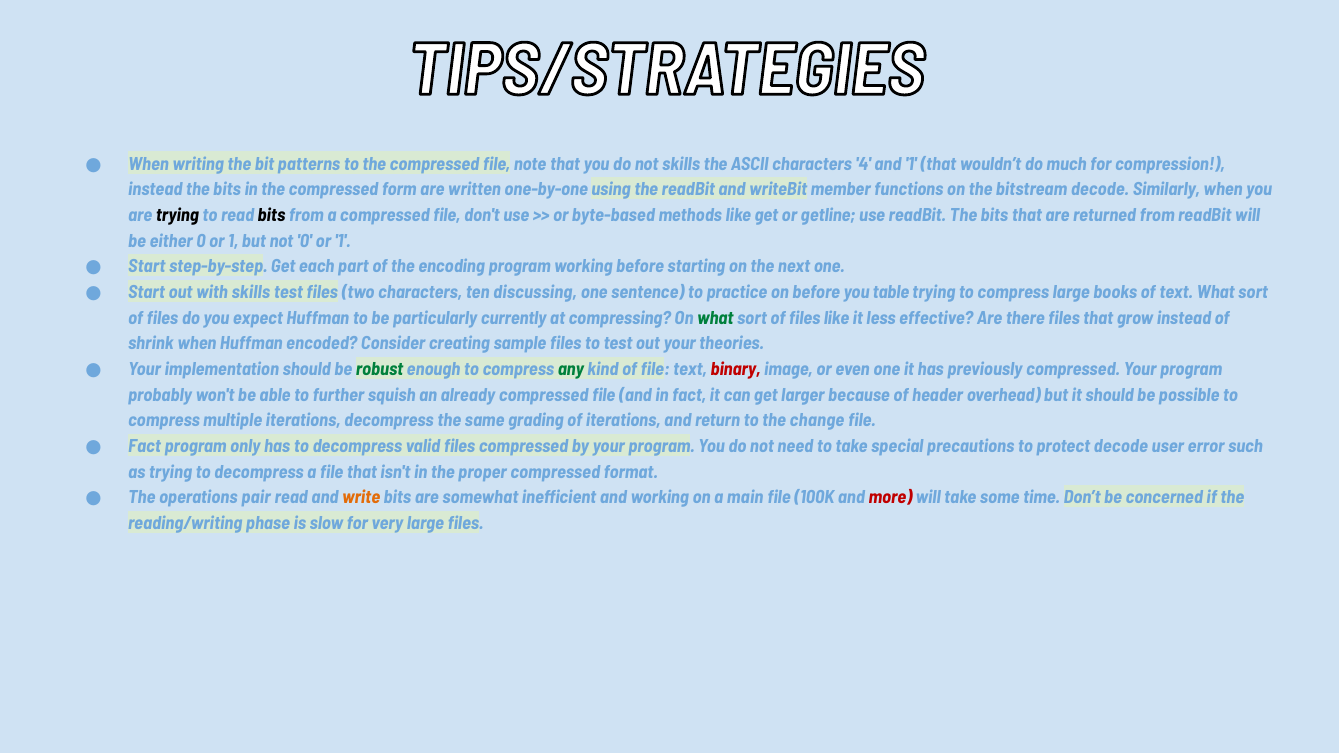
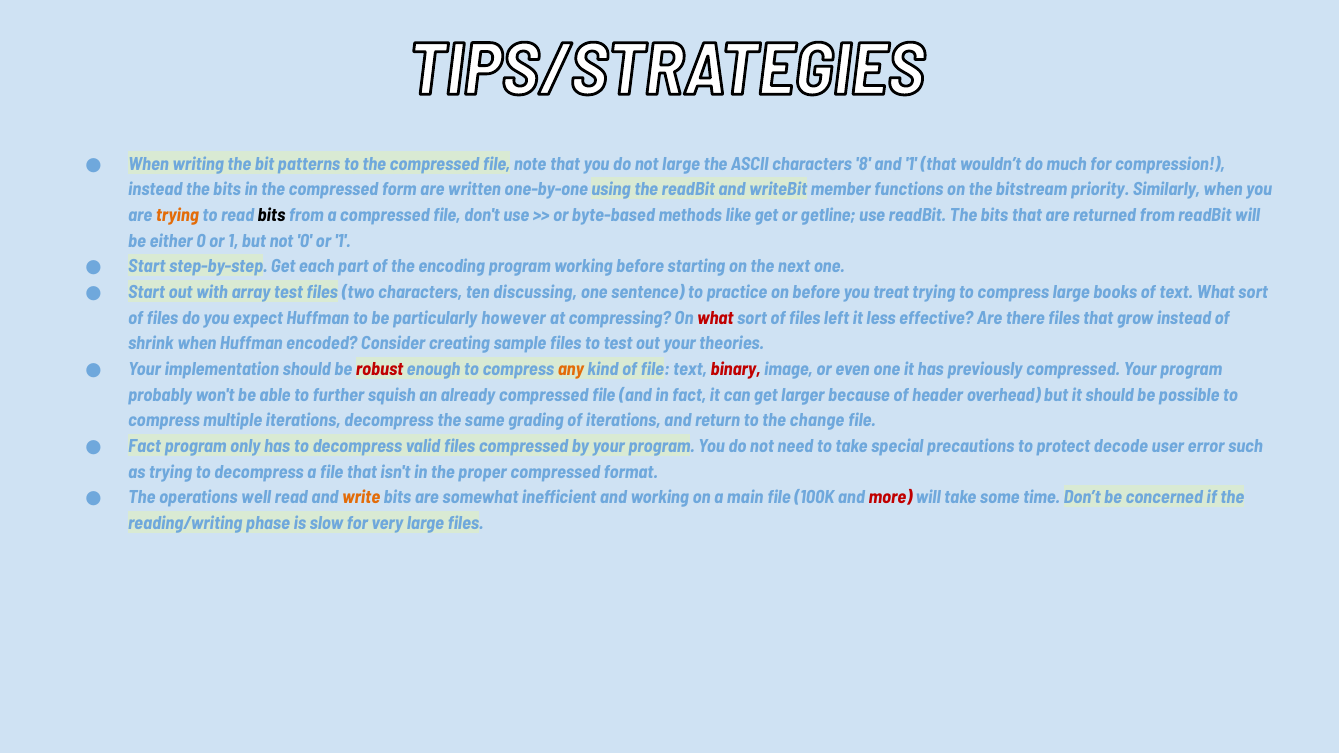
not skills: skills -> large (681, 164)
4: 4 -> 8 (863, 164)
bitstream decode: decode -> priority (1100, 190)
trying colour: black -> orange (177, 215)
with skills: skills -> array (251, 292)
table: table -> treat (891, 292)
currently: currently -> however (514, 318)
what colour: green -> red (715, 318)
files like: like -> left (837, 318)
robust colour: green -> red (380, 369)
any colour: green -> orange (571, 369)
pair: pair -> well (256, 498)
